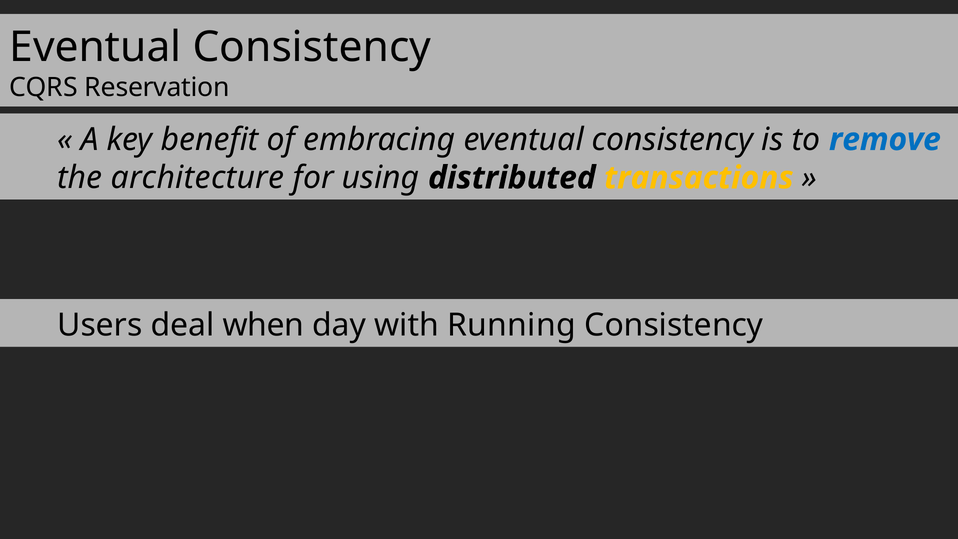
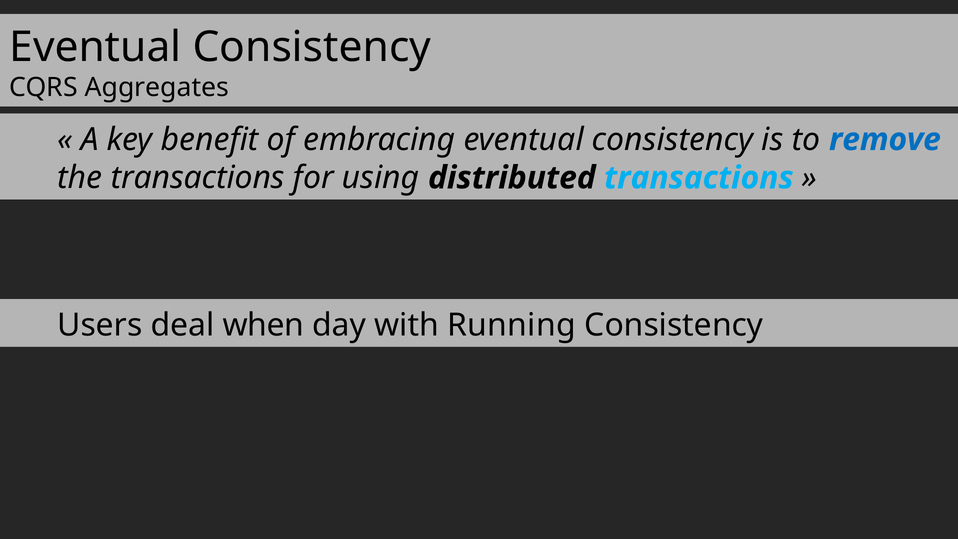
Reservation: Reservation -> Aggregates (157, 88)
the architecture: architecture -> transactions (198, 178)
transactions colour: yellow -> light blue (699, 178)
